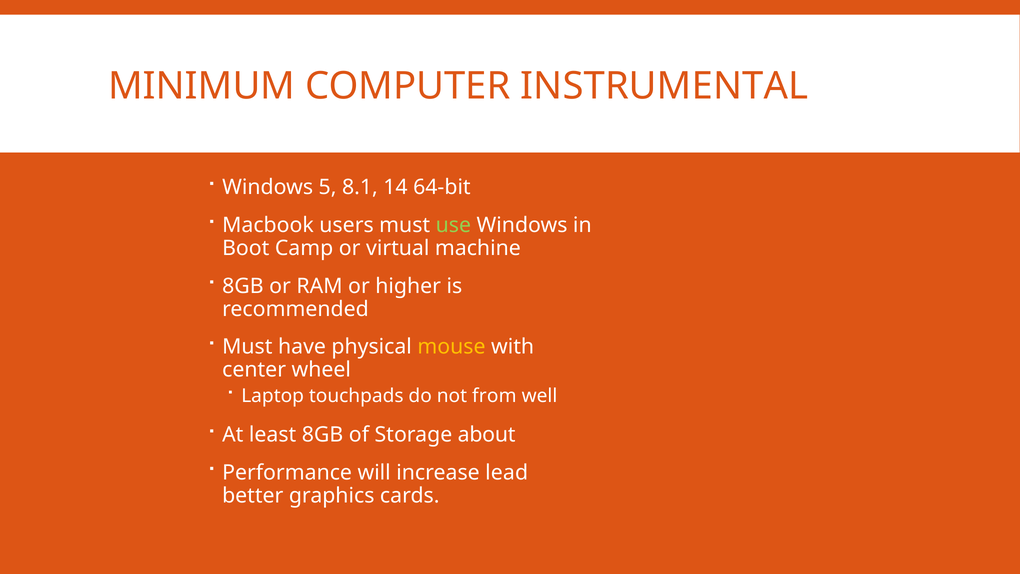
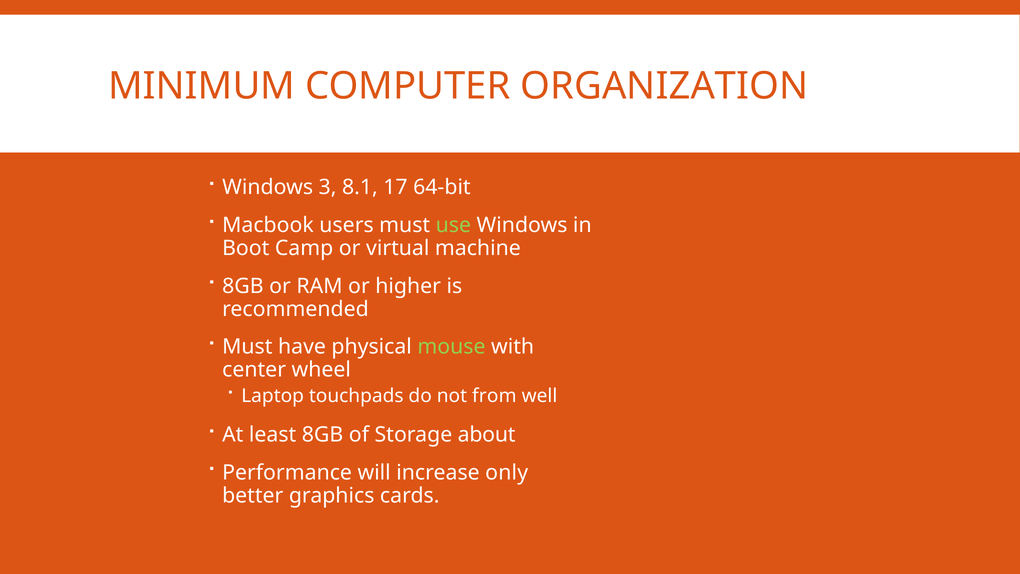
INSTRUMENTAL: INSTRUMENTAL -> ORGANIZATION (664, 86)
5: 5 -> 3 (328, 187)
14: 14 -> 17 (395, 187)
mouse colour: yellow -> light green (451, 347)
lead: lead -> only (507, 472)
